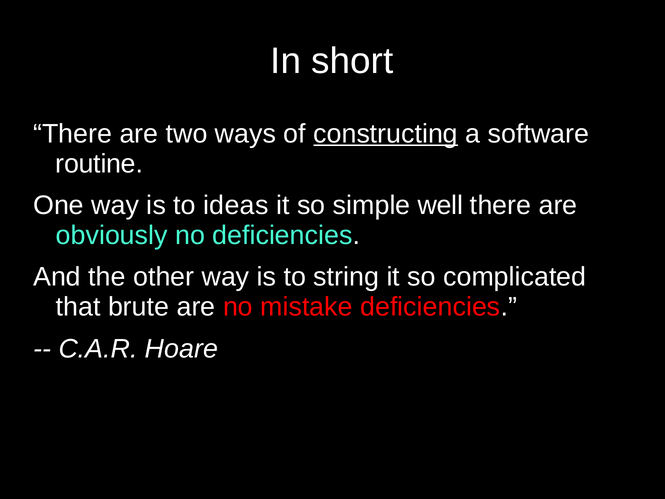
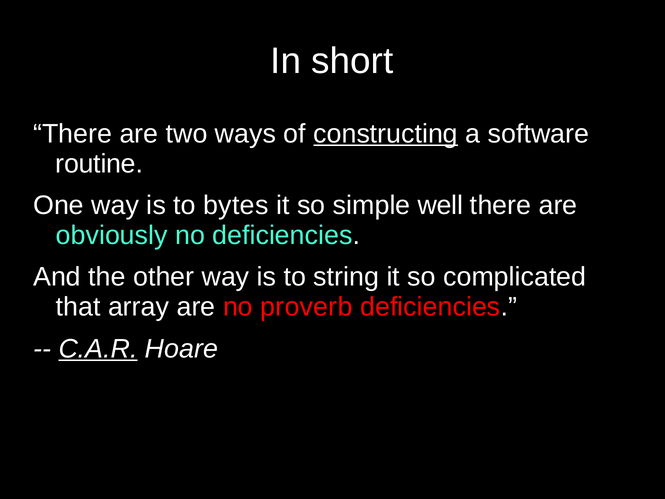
ideas: ideas -> bytes (236, 205)
brute: brute -> array (139, 307)
mistake: mistake -> proverb (306, 307)
C.A.R underline: none -> present (98, 349)
